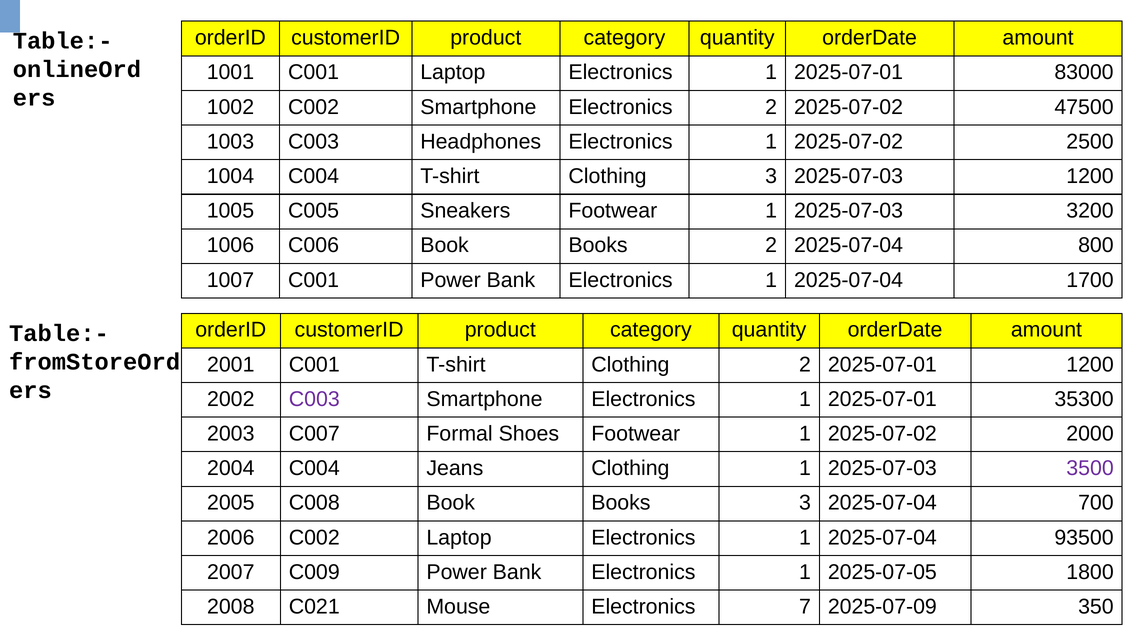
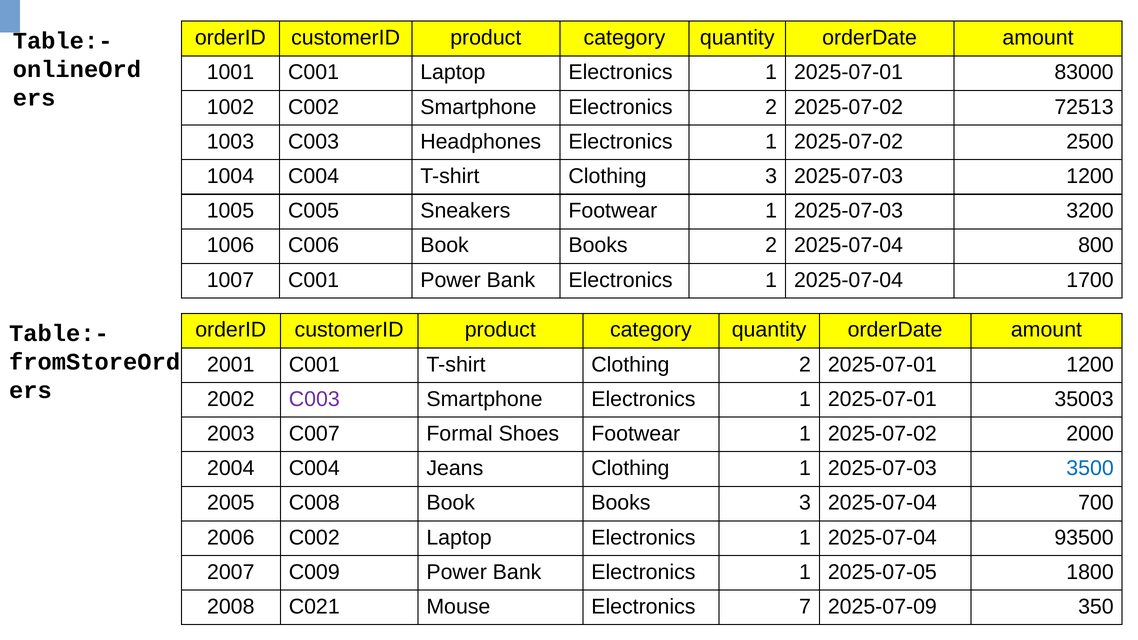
47500: 47500 -> 72513 (1084, 107)
35300: 35300 -> 35003 (1084, 399)
3500 colour: purple -> blue (1090, 468)
